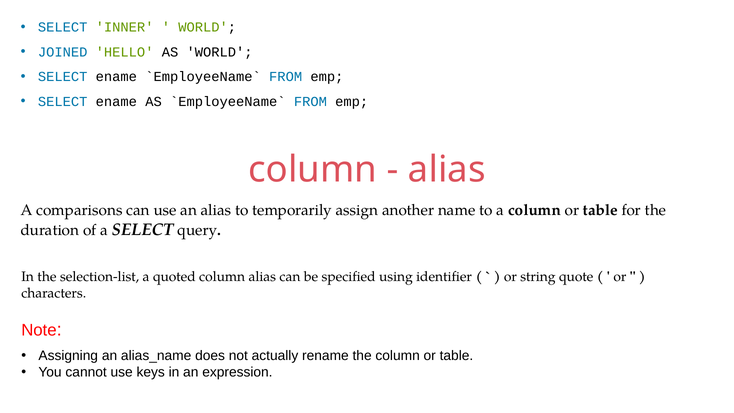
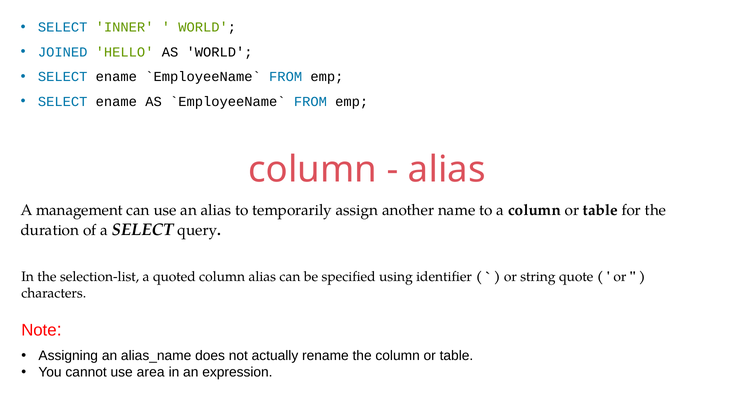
comparisons: comparisons -> management (79, 210)
keys: keys -> area (151, 372)
